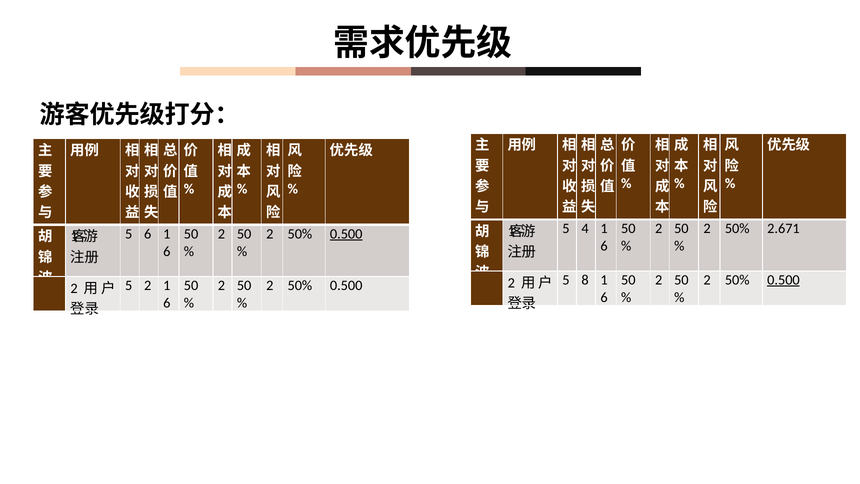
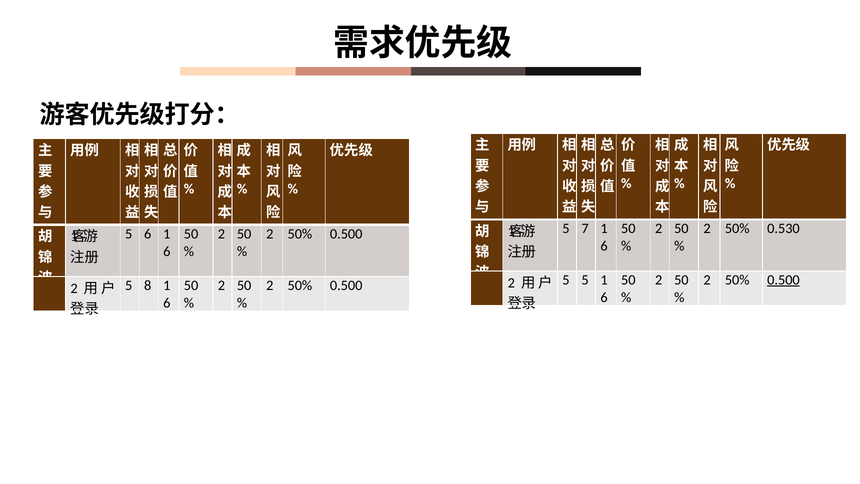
4: 4 -> 7 (585, 228)
2.671: 2.671 -> 0.530 (783, 228)
0.500 underline: present -> none (346, 234)
5 8: 8 -> 5 (585, 280)
5 2: 2 -> 8 (148, 285)
